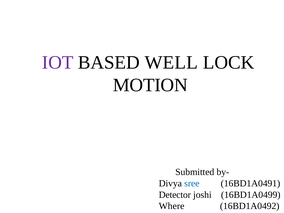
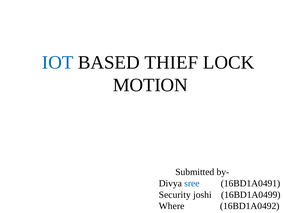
IOT colour: purple -> blue (58, 62)
WELL: WELL -> THIEF (171, 62)
Detector: Detector -> Security (175, 195)
